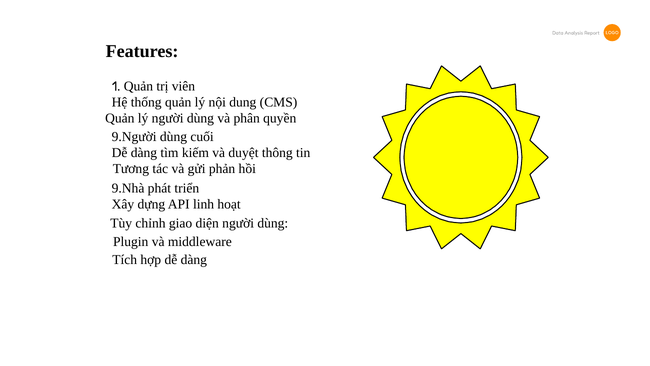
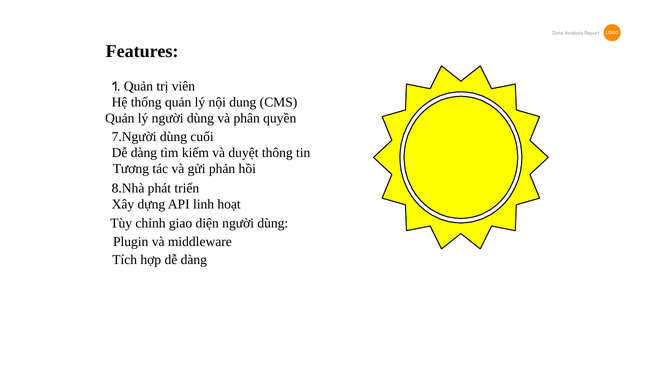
9.Người: 9.Người -> 7.Người (134, 137)
9.Nhà: 9.Nhà -> 8.Nhà (128, 188)
